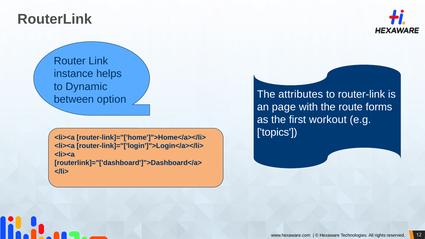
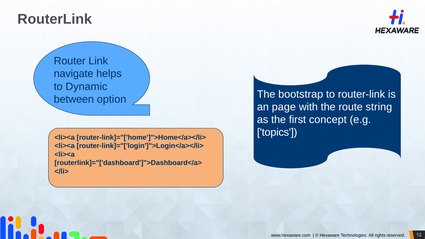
instance: instance -> navigate (74, 74)
attributes: attributes -> bootstrap (301, 94)
forms: forms -> string (379, 107)
workout: workout -> concept (328, 120)
